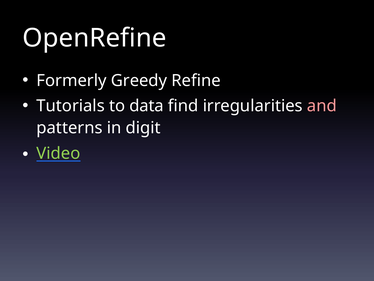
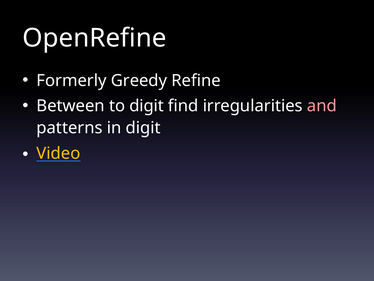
Tutorials: Tutorials -> Between (71, 106)
to data: data -> digit (147, 106)
Video colour: light green -> yellow (58, 153)
